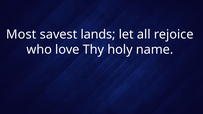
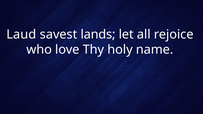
Most: Most -> Laud (21, 34)
